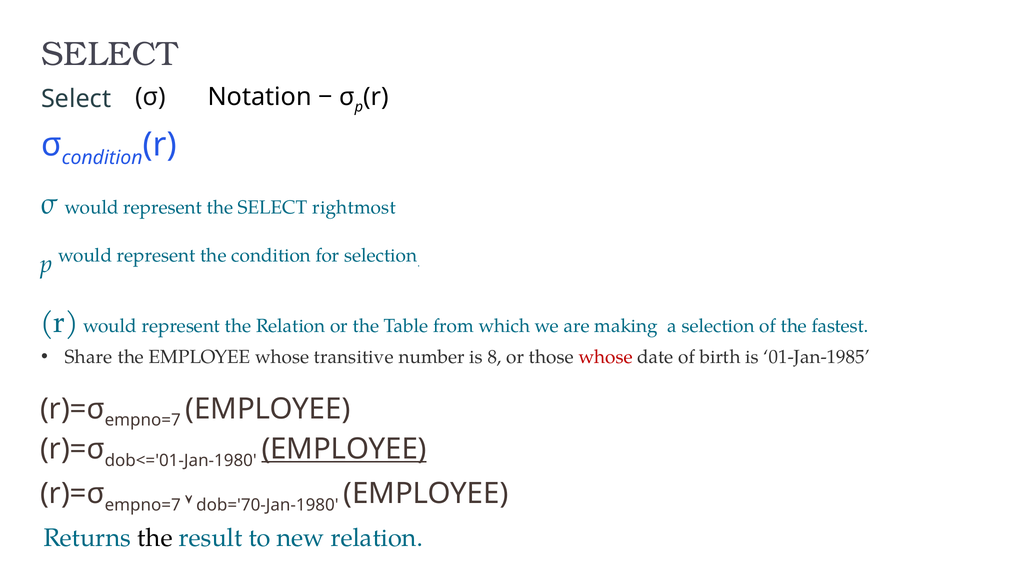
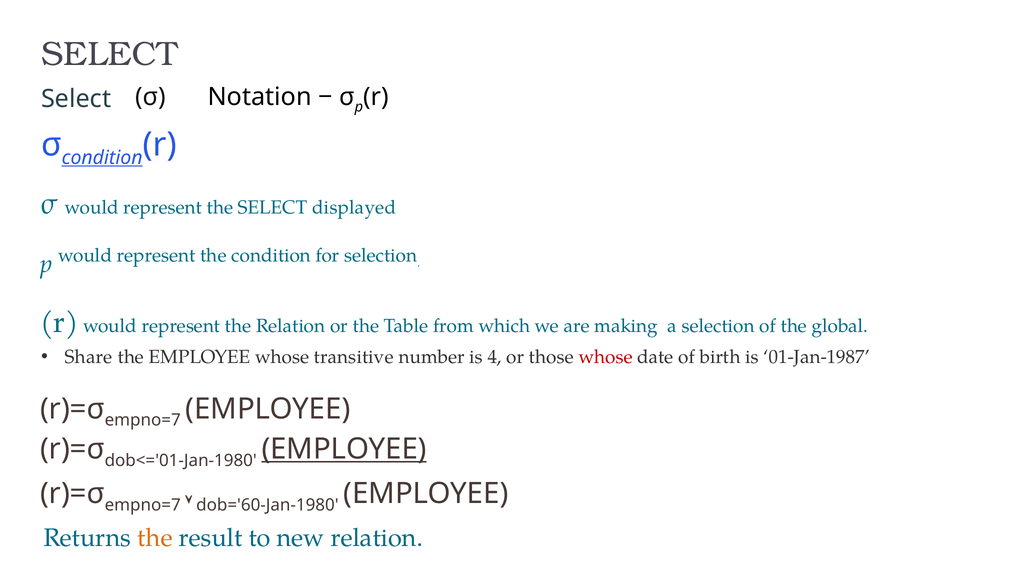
condition underline: none -> present (102, 157)
rightmost: rightmost -> displayed (354, 207)
fastest: fastest -> global (840, 326)
8: 8 -> 4 (495, 357)
01-Jan-1985: 01-Jan-1985 -> 01-Jan-1987 (817, 357)
dob='70-Jan-1980: dob='70-Jan-1980 -> dob='60-Jan-1980 (267, 505)
the colour: black -> orange (155, 538)
